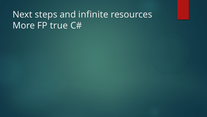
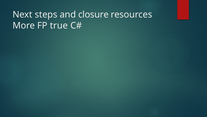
infinite: infinite -> closure (93, 15)
